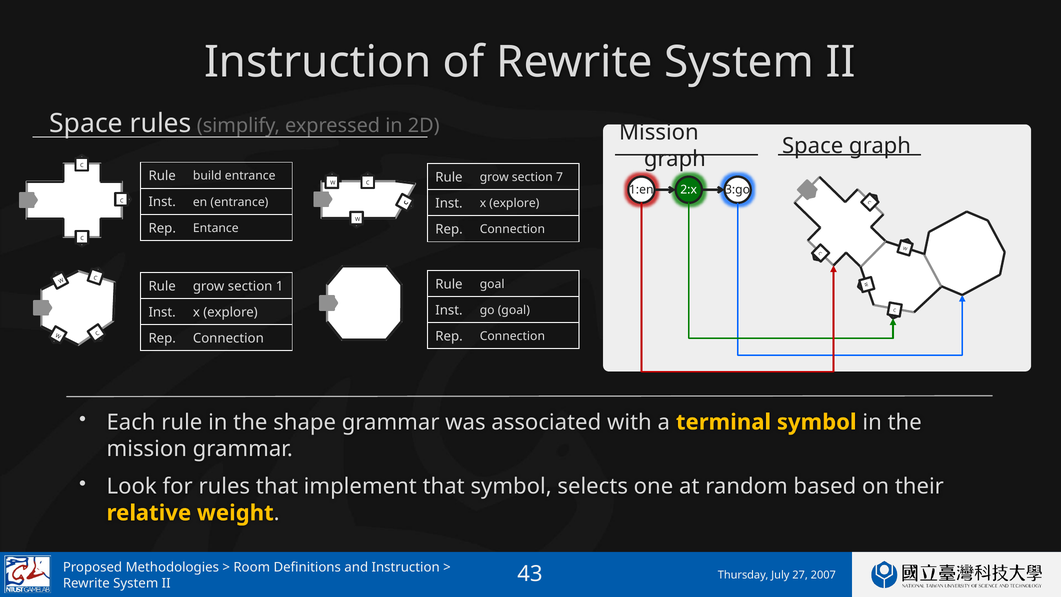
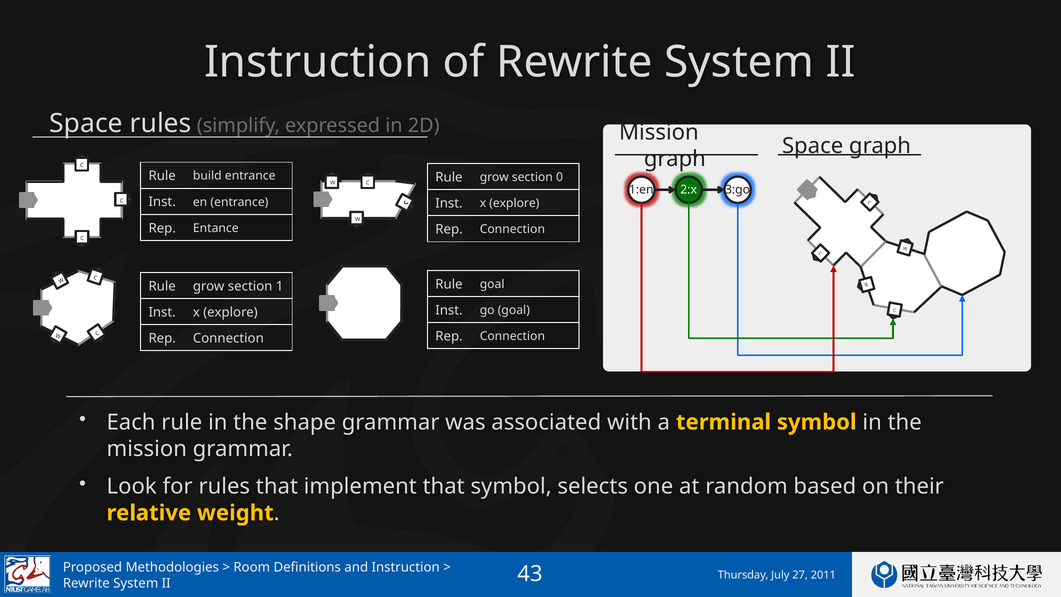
7: 7 -> 0 (560, 177)
2007: 2007 -> 2011 (823, 575)
